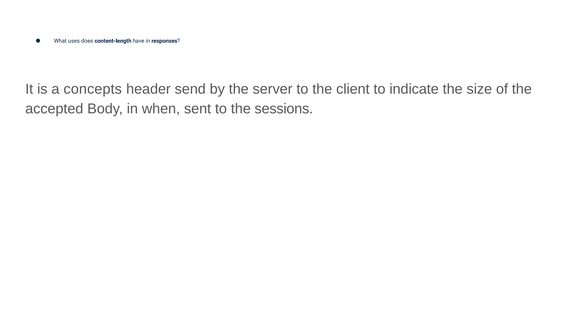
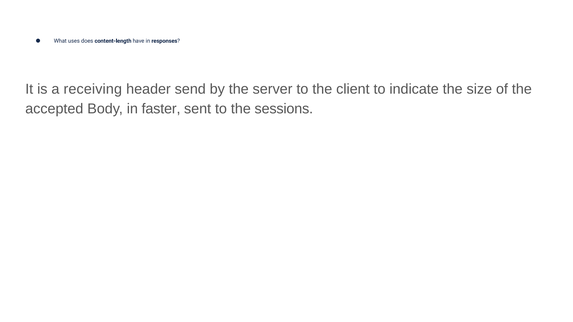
concepts: concepts -> receiving (93, 89)
when: when -> faster (161, 109)
